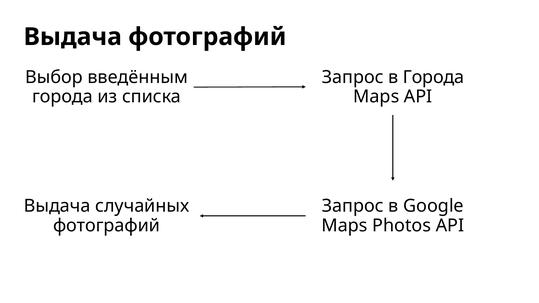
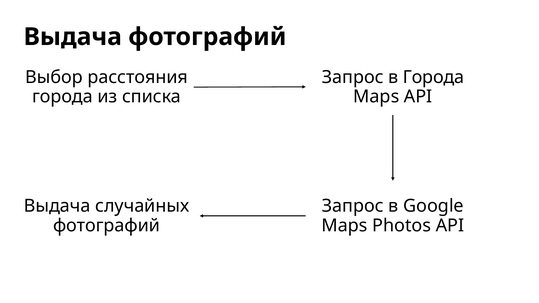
введённым: введённым -> расстояния (138, 77)
